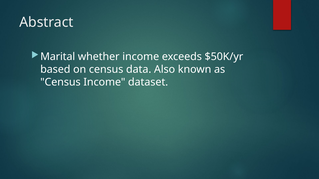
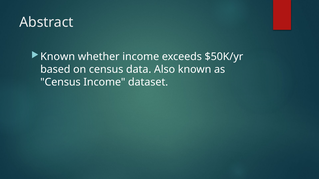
Marital: Marital -> Known (58, 57)
